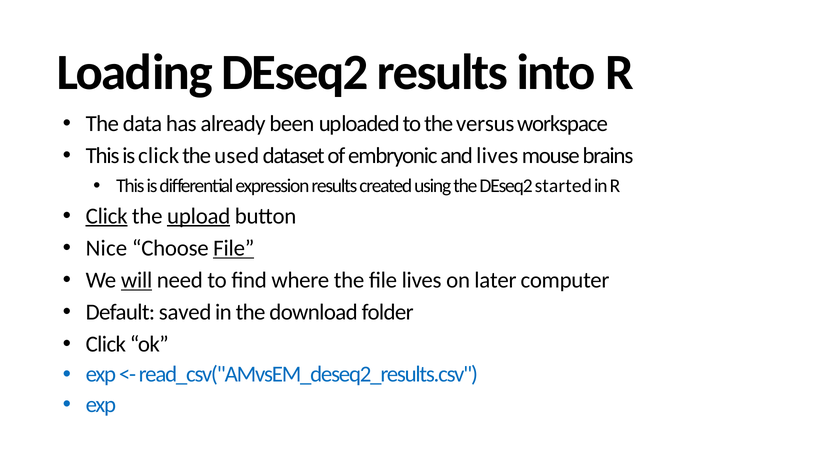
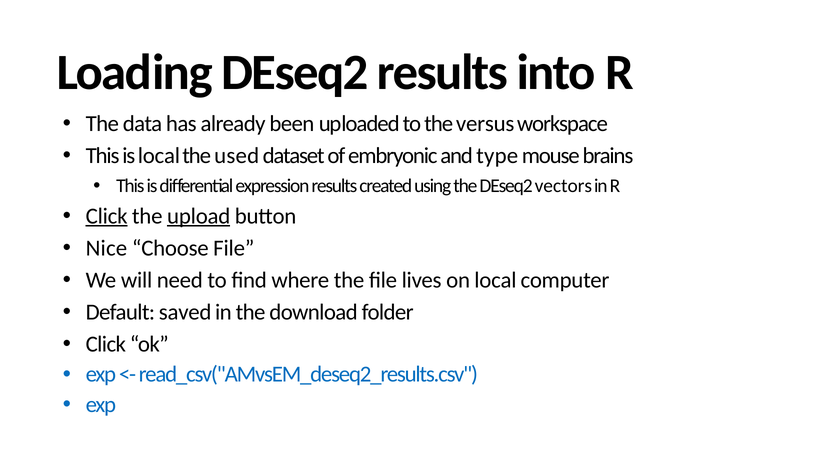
is click: click -> local (159, 156)
and lives: lives -> type (497, 156)
started: started -> vectors (563, 186)
File underline: present -> none (234, 248)
will underline: present -> none (137, 280)
on later: later -> local (495, 280)
